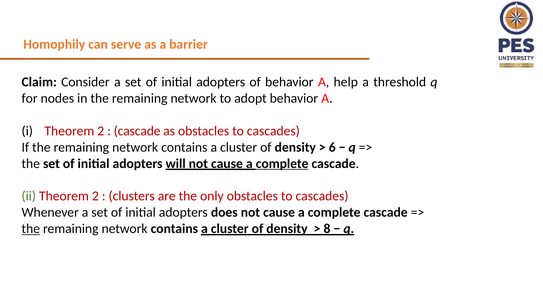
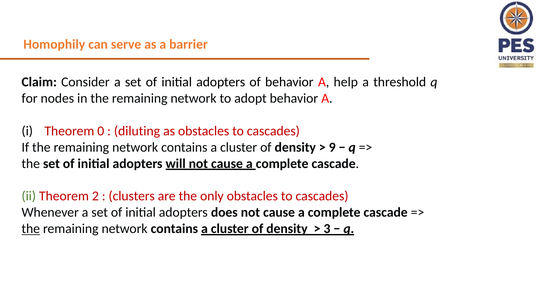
2: 2 -> 0 (101, 131)
cascade: cascade -> diluting (137, 131)
6: 6 -> 9 (332, 147)
complete underline: present -> none (282, 163)
8: 8 -> 3 (327, 228)
